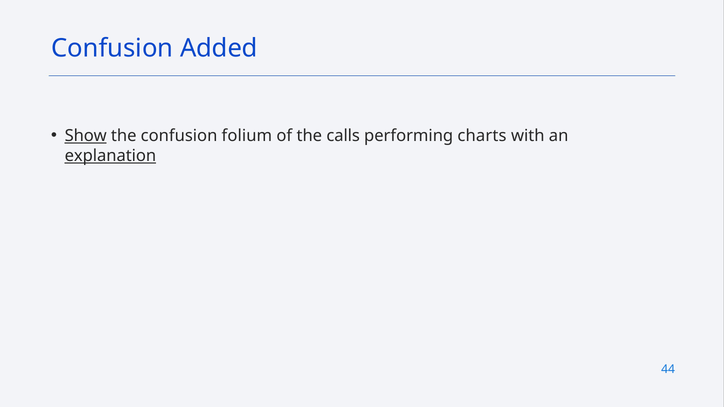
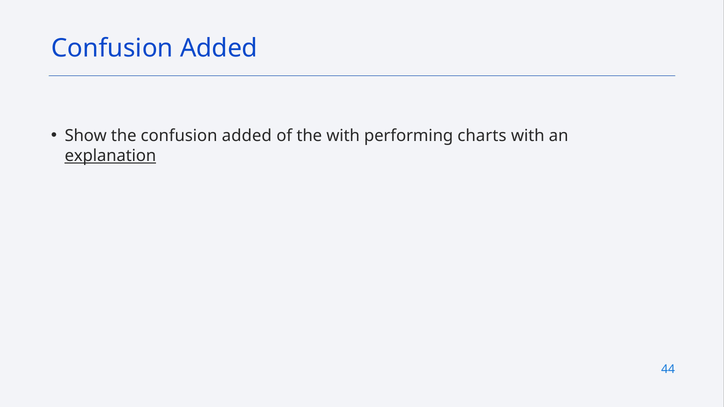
Show underline: present -> none (86, 136)
the confusion folium: folium -> added (247, 136)
the calls: calls -> with (343, 136)
